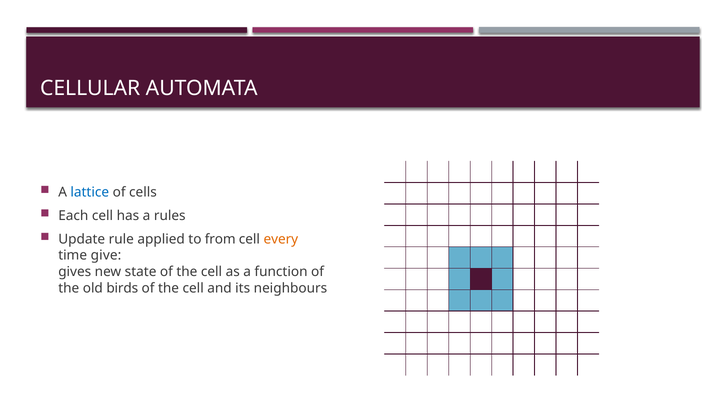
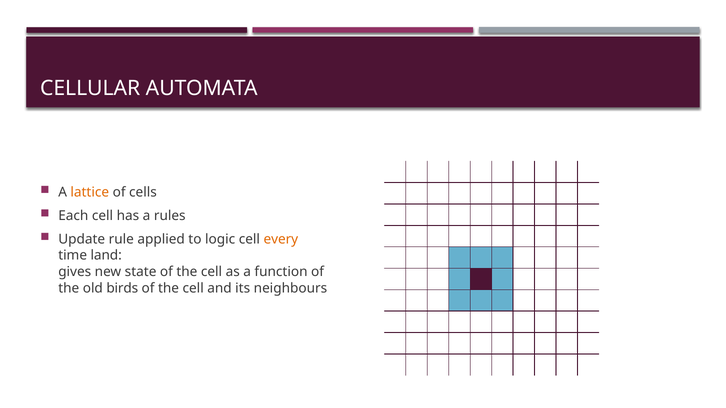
lattice colour: blue -> orange (90, 192)
from: from -> logic (220, 239)
give: give -> land (106, 256)
